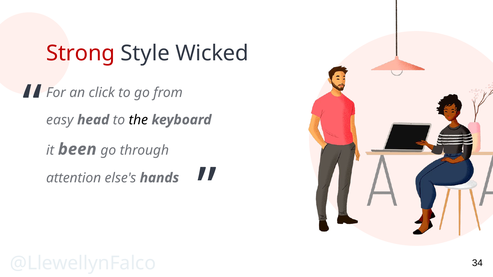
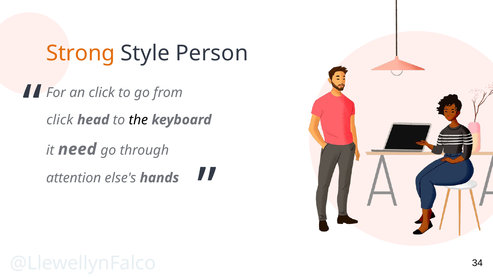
Strong colour: red -> orange (81, 53)
Wicked: Wicked -> Person (212, 53)
easy: easy -> click (60, 120)
been: been -> need (77, 149)
